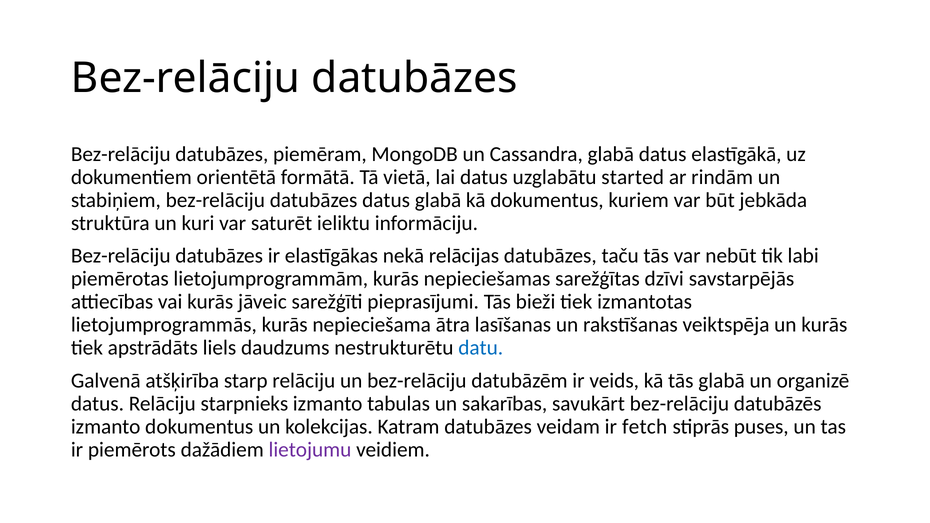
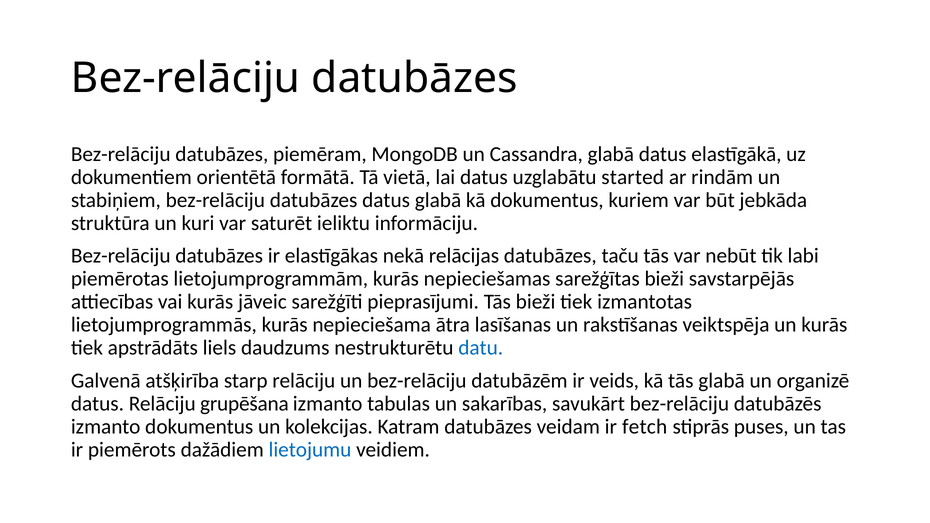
sarežģītas dzīvi: dzīvi -> bieži (664, 279)
starpnieks: starpnieks -> grupēšana (244, 404)
lietojumu colour: purple -> blue (310, 450)
